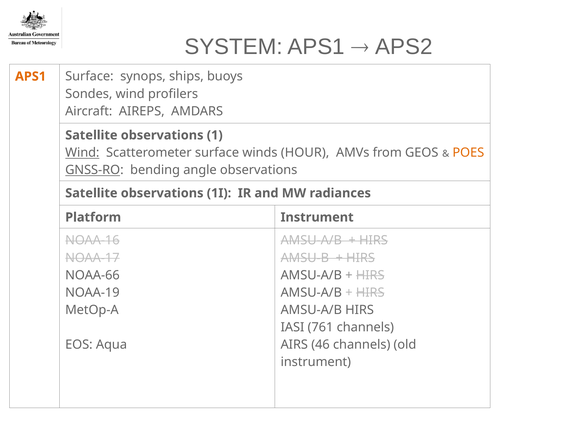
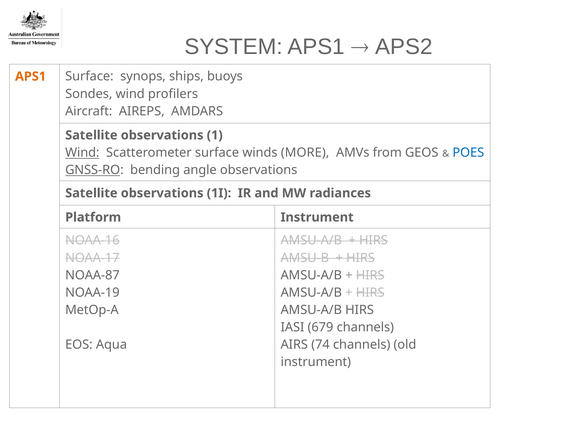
HOUR: HOUR -> MORE (305, 153)
POES colour: orange -> blue (468, 153)
NOAA-66: NOAA-66 -> NOAA-87 (92, 275)
761: 761 -> 679 (320, 327)
46: 46 -> 74 (320, 345)
